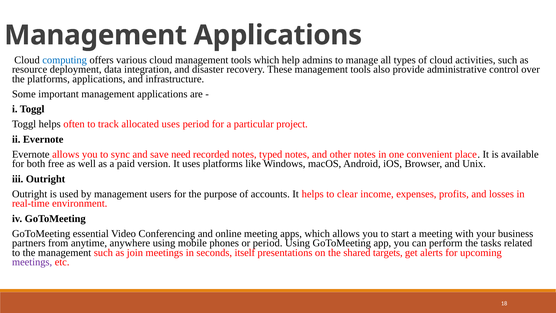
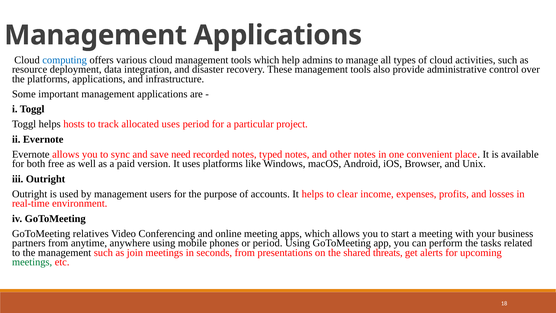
often: often -> hosts (74, 124)
essential: essential -> relatives (91, 233)
seconds itself: itself -> from (245, 252)
targets: targets -> threats (388, 252)
meetings colour: purple -> green (32, 262)
